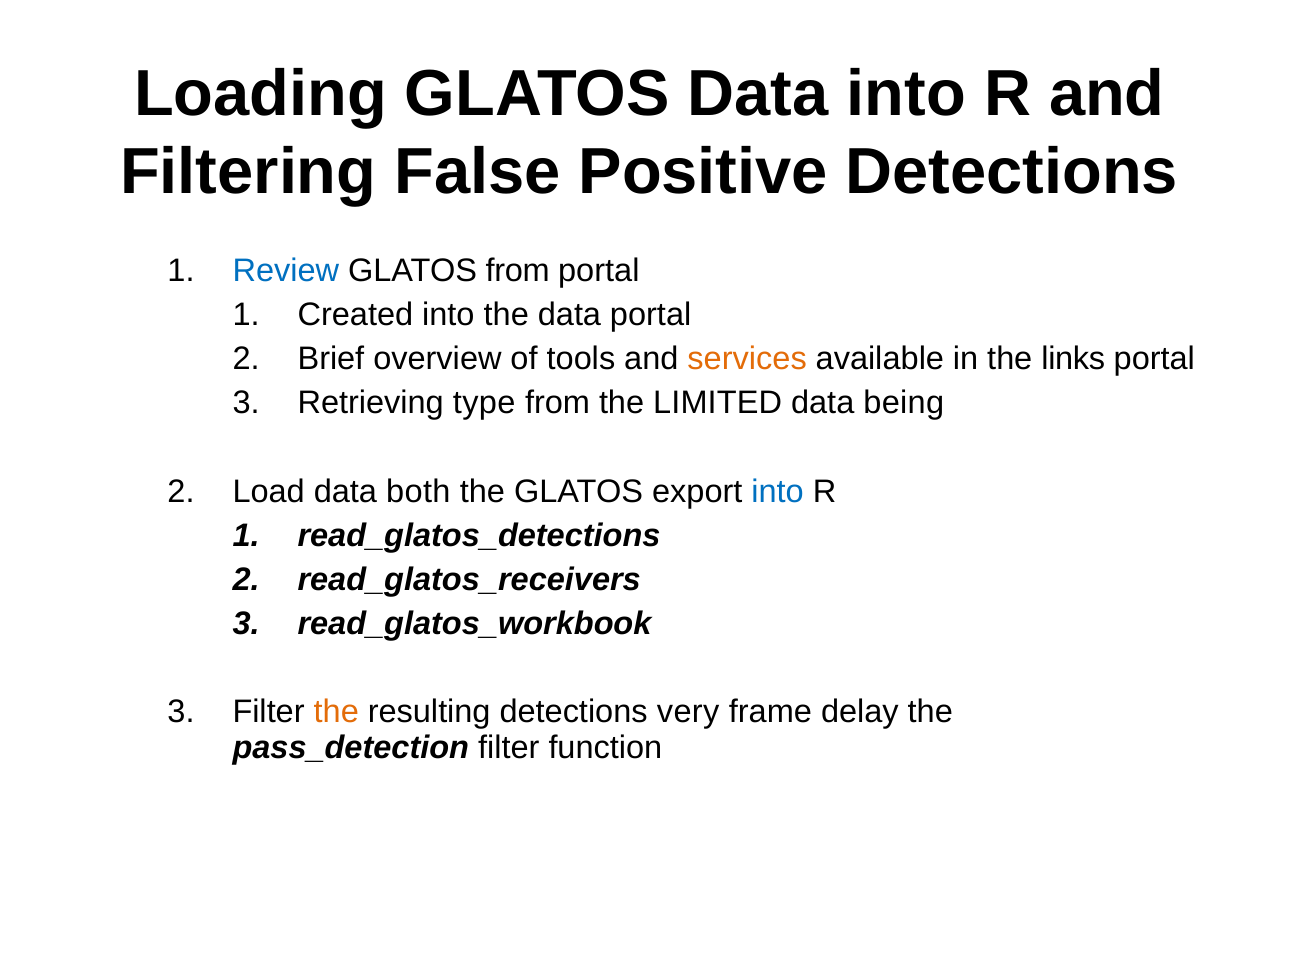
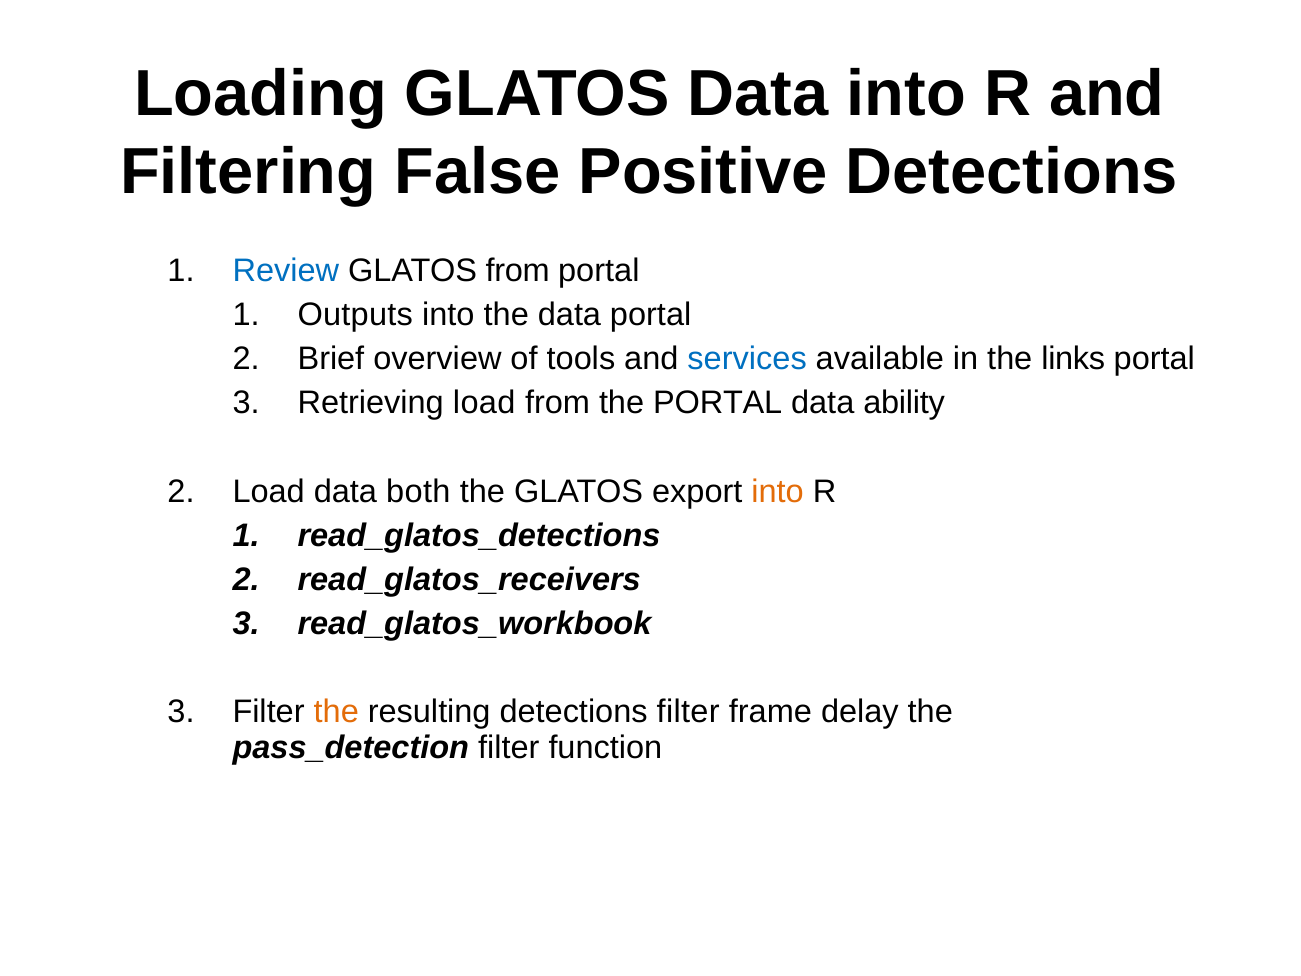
Created: Created -> Outputs (355, 315)
services colour: orange -> blue (747, 359)
Retrieving type: type -> load (484, 403)
the LIMITED: LIMITED -> PORTAL (718, 403)
being: being -> ability (904, 403)
into colour: blue -> orange (778, 491)
detections very: very -> filter (688, 712)
